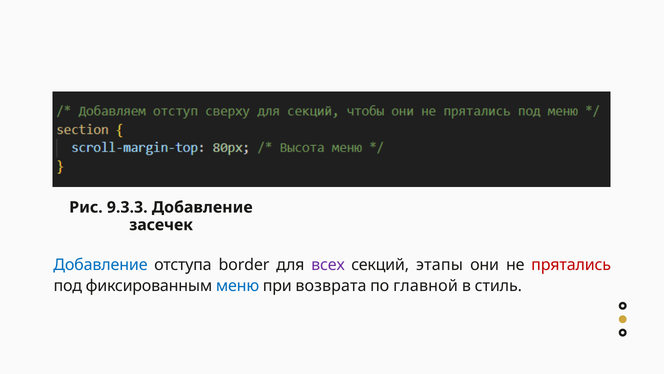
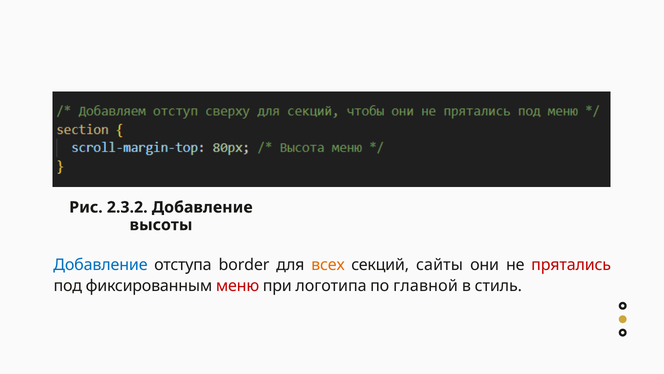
9.3.3: 9.3.3 -> 2.3.2 (127, 207)
засечек: засечек -> высоты (161, 225)
всех colour: purple -> orange (328, 264)
этапы: этапы -> сайты (440, 264)
меню colour: blue -> red (238, 285)
возврата: возврата -> логотипа (331, 285)
